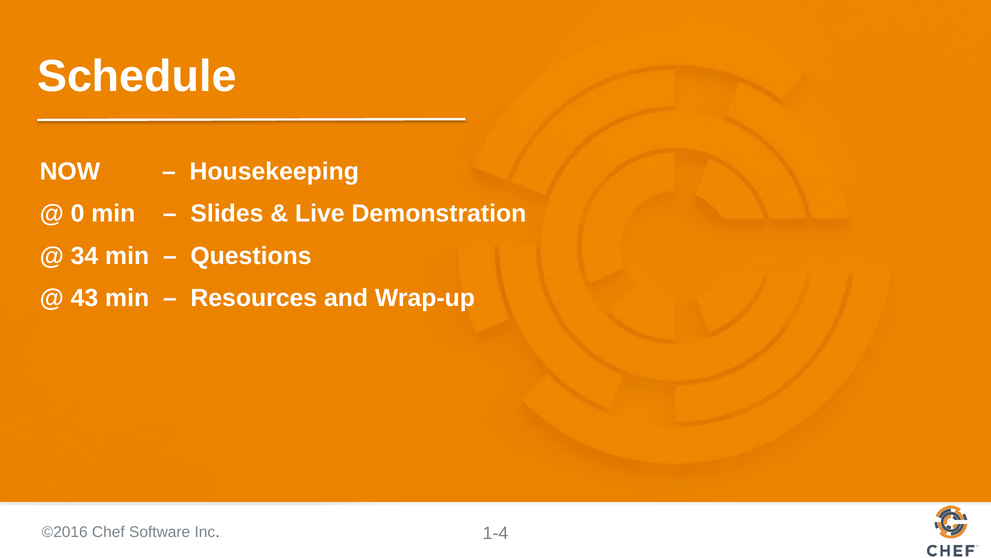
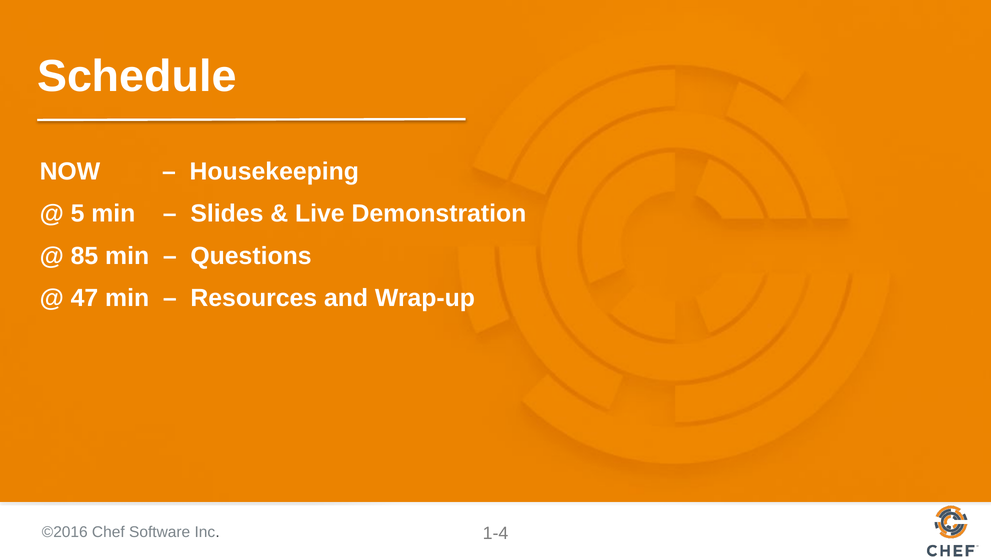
0: 0 -> 5 (78, 214)
34: 34 -> 85 (84, 256)
43: 43 -> 47 (84, 298)
